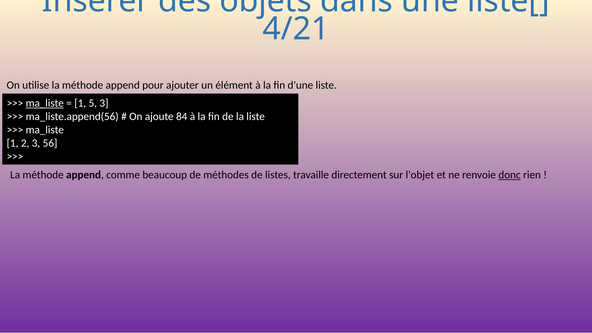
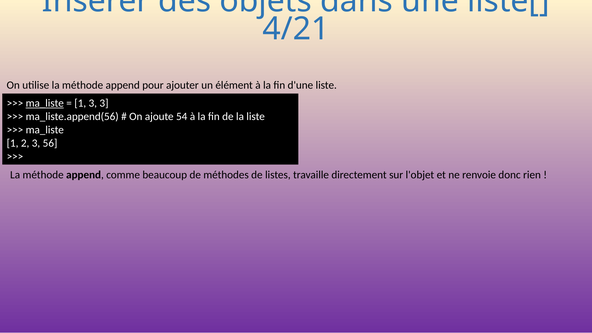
1 5: 5 -> 3 (93, 103)
84: 84 -> 54 (182, 116)
donc underline: present -> none (510, 175)
